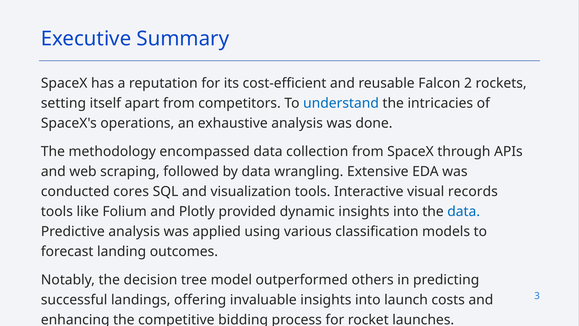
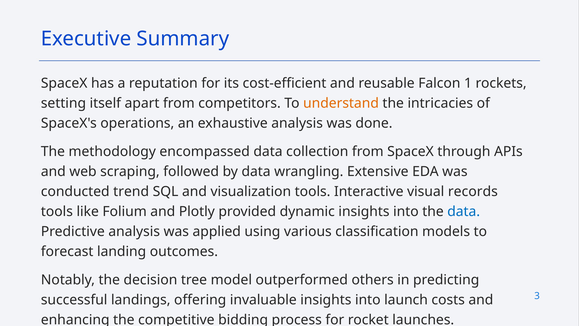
2: 2 -> 1 (468, 83)
understand colour: blue -> orange (341, 103)
cores: cores -> trend (131, 191)
